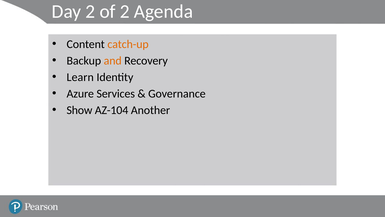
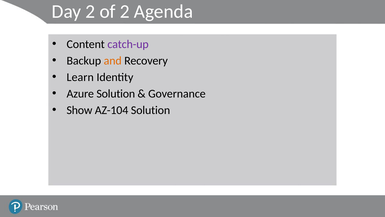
catch-up colour: orange -> purple (128, 44)
Azure Services: Services -> Solution (116, 93)
AZ-104 Another: Another -> Solution (151, 110)
